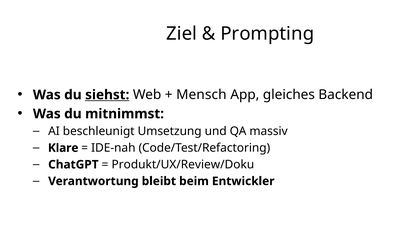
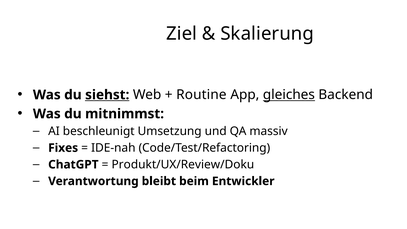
Prompting: Prompting -> Skalierung (267, 34)
Mensch: Mensch -> Routine (201, 95)
gleiches underline: none -> present (289, 95)
Klare: Klare -> Fixes (63, 148)
